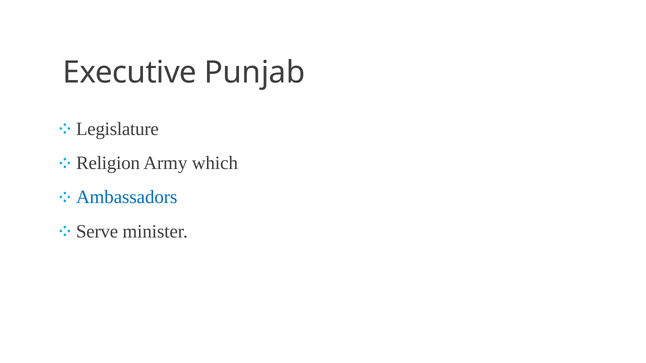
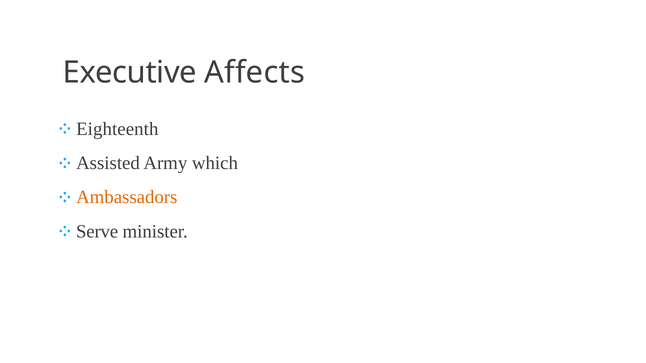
Punjab: Punjab -> Affects (255, 73)
Legislature: Legislature -> Eighteenth (117, 129)
Religion: Religion -> Assisted (108, 163)
Ambassadors colour: blue -> orange (127, 197)
